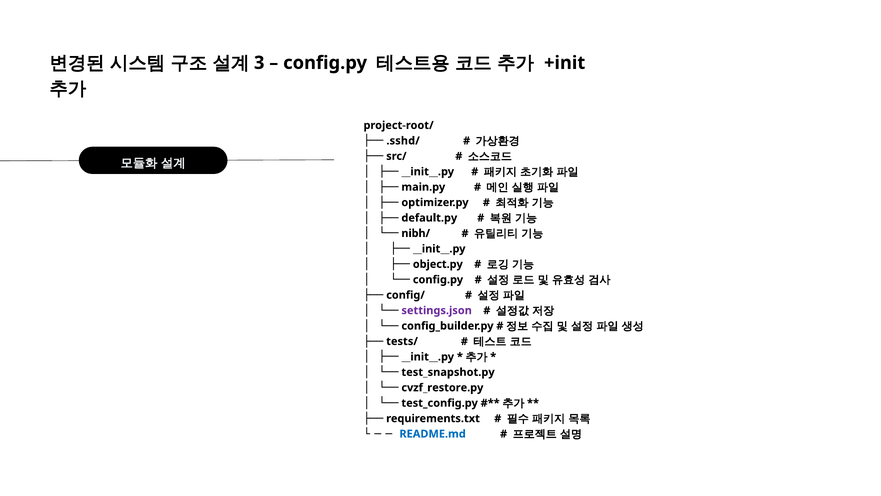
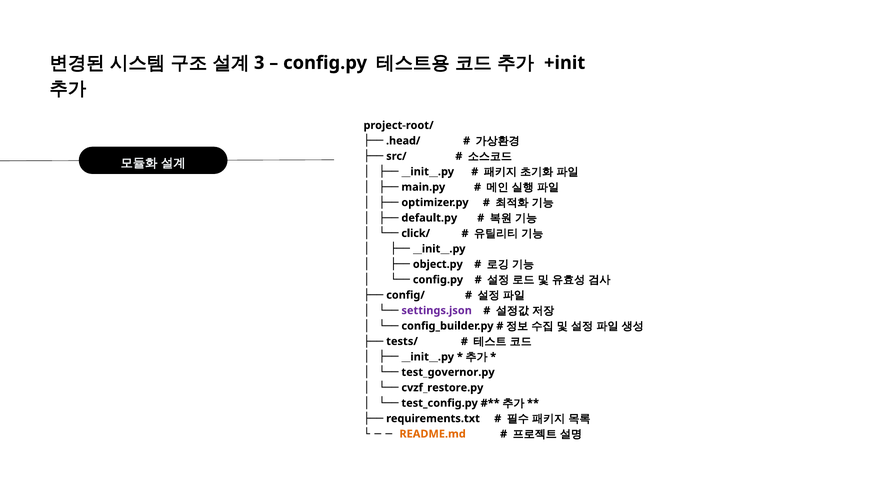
.sshd/: .sshd/ -> .head/ (403, 141)
nibh/: nibh/ -> click/ (416, 233)
test_snapshot.py: test_snapshot.py -> test_governor.py (448, 372)
README.md colour: blue -> orange (433, 434)
